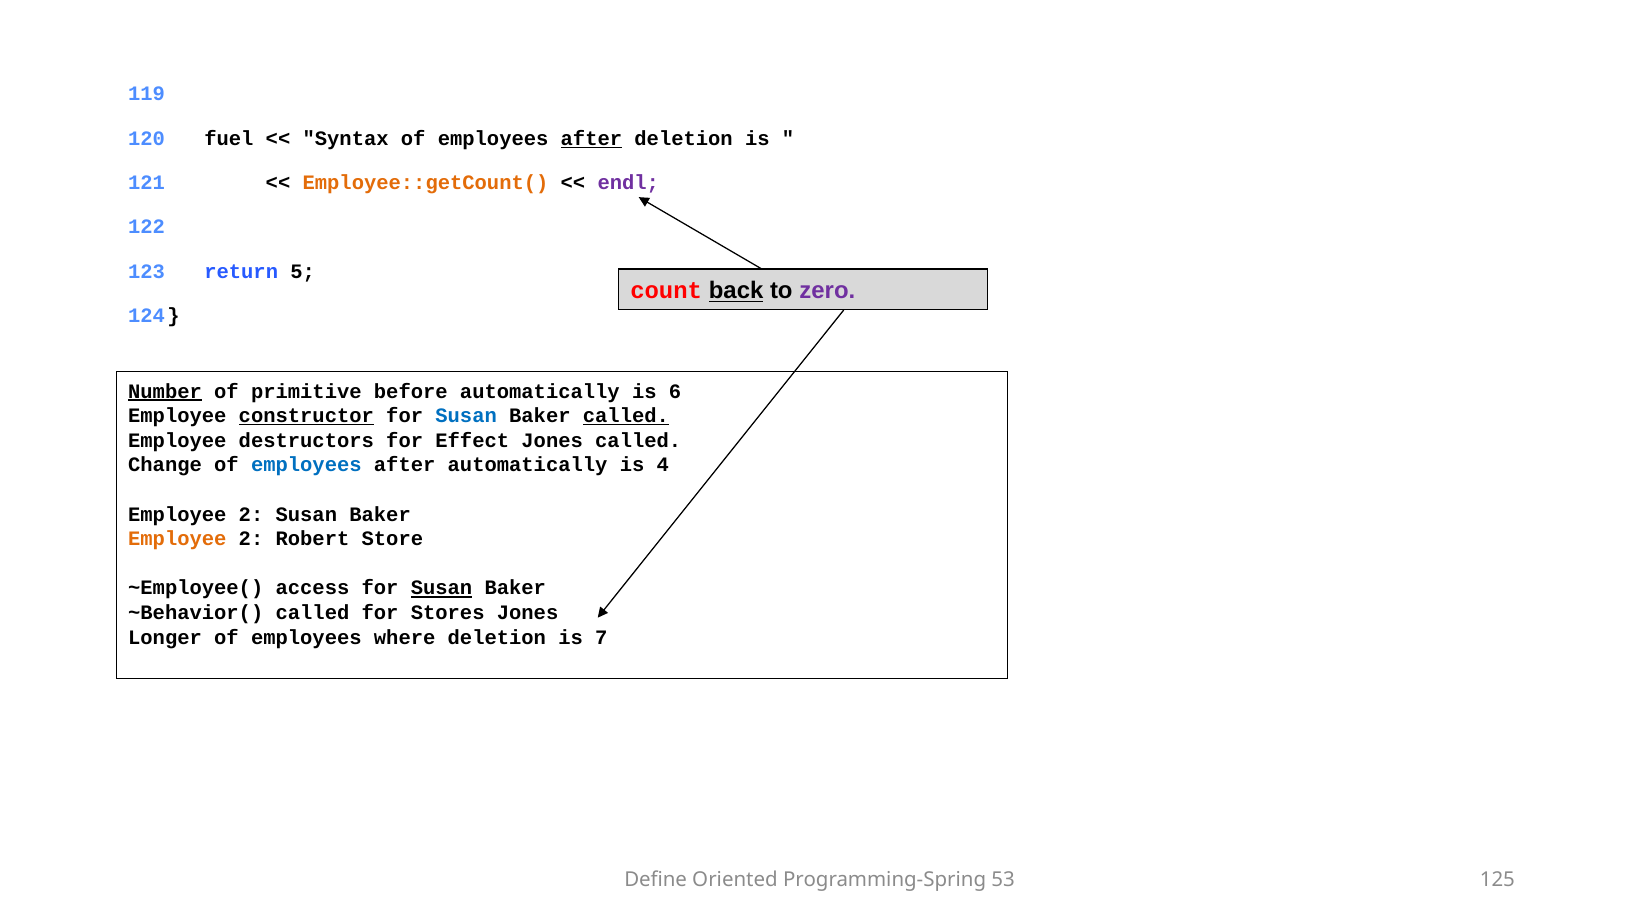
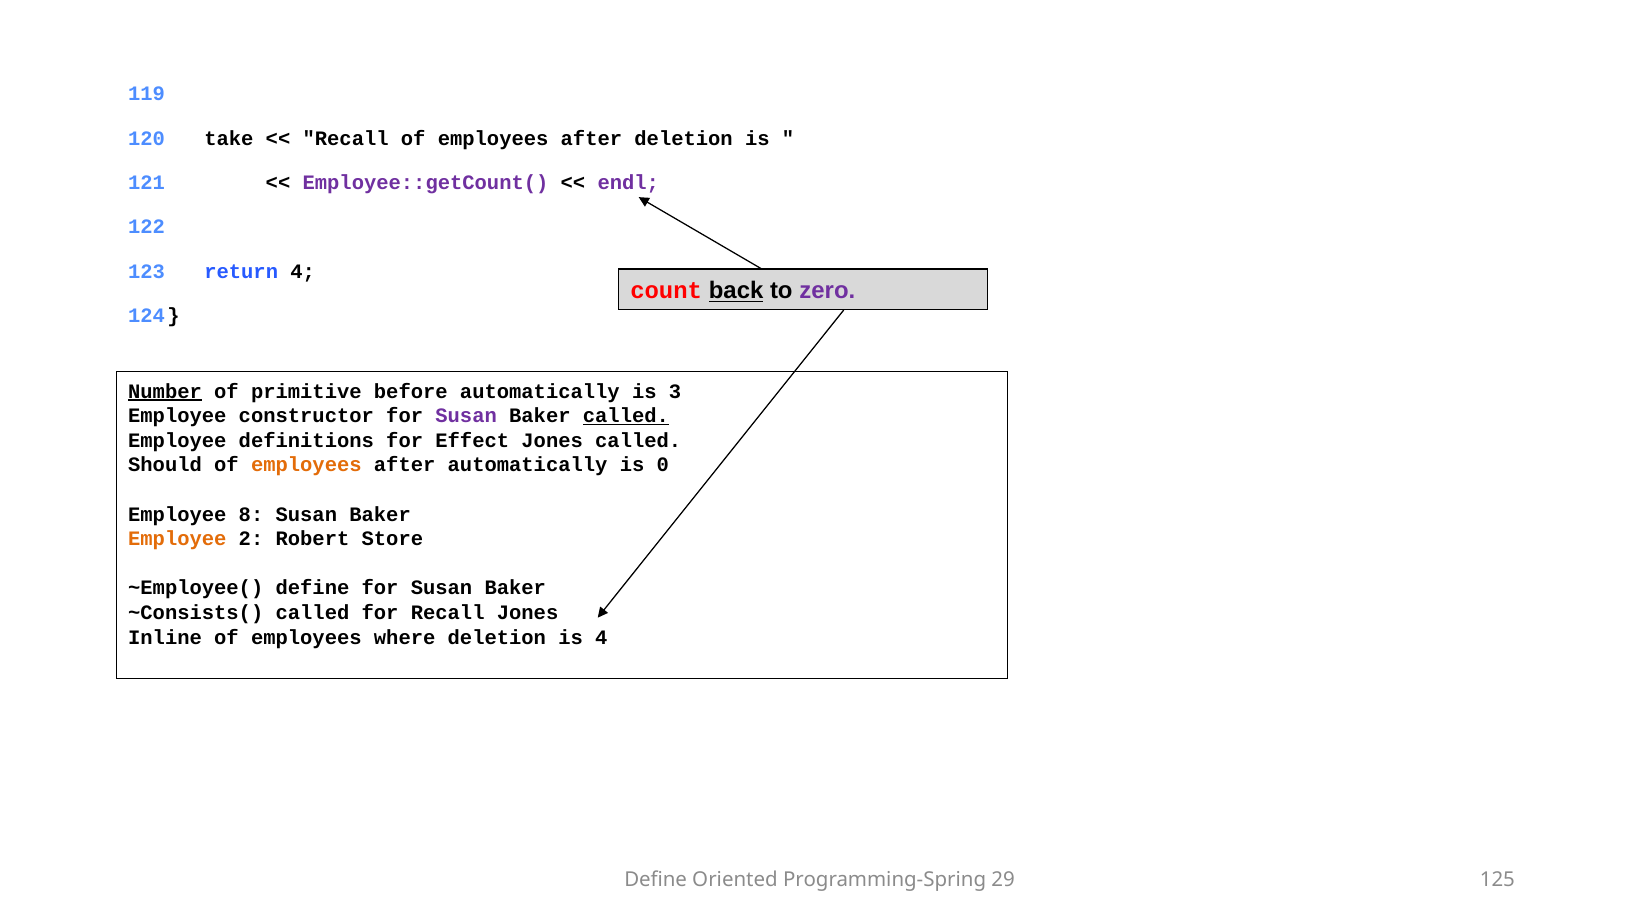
fuel: fuel -> take (229, 138)
Syntax: Syntax -> Recall (346, 138)
after underline: present -> none (591, 138)
Employee::getCount( colour: orange -> purple (426, 183)
return 5: 5 -> 4 (303, 272)
6: 6 -> 3 (675, 391)
constructor underline: present -> none (306, 416)
Susan colour: blue -> purple (466, 416)
destructors: destructors -> definitions (306, 440)
Change: Change -> Should (165, 465)
employees colour: blue -> orange (306, 465)
4: 4 -> 0 (663, 465)
2: 2 -> 8 (251, 514)
~Employee( access: access -> define (312, 588)
Susan underline: present -> none (442, 588)
~Behavior(: ~Behavior( -> ~Consists( (196, 612)
for Stores: Stores -> Recall (448, 612)
Longer: Longer -> Inline (165, 637)
is 7: 7 -> 4 (601, 637)
53: 53 -> 29 (1003, 879)
